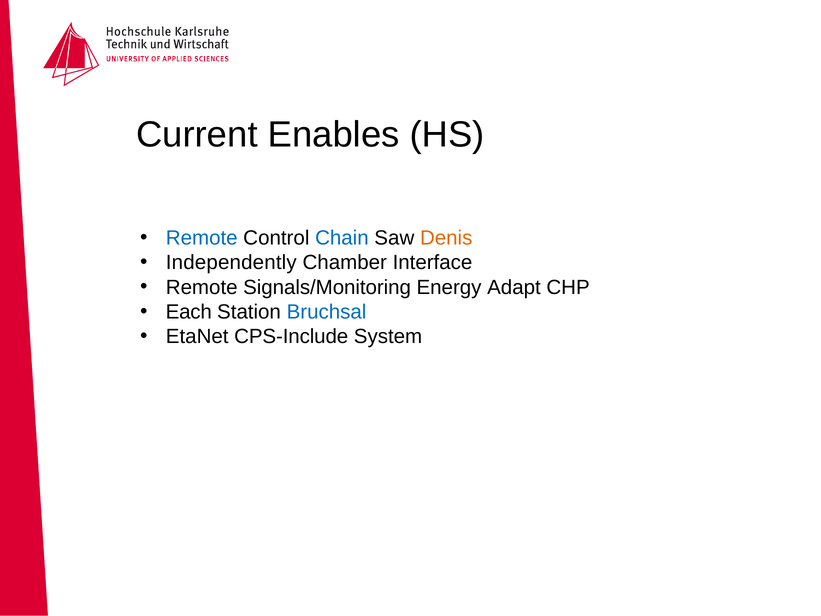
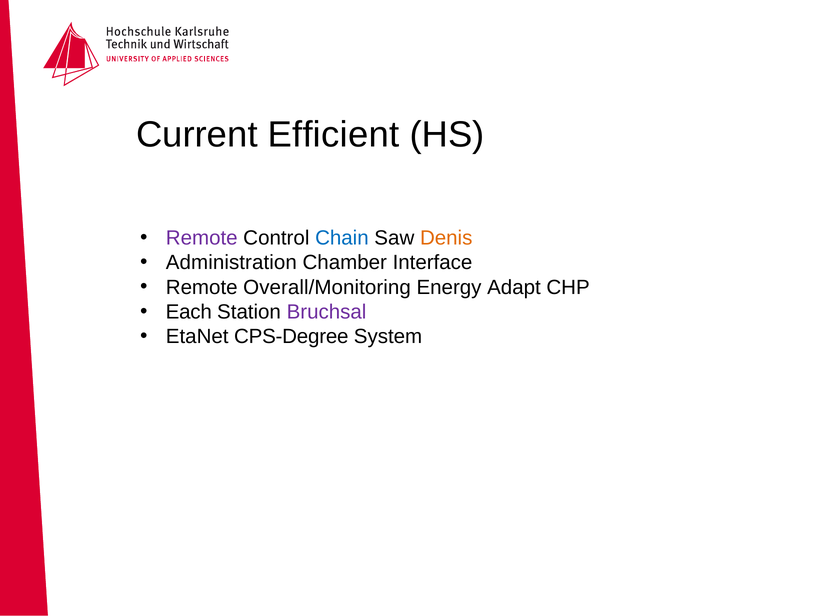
Enables: Enables -> Efficient (334, 134)
Remote colour: blue -> purple (202, 238)
Independently: Independently -> Administration (231, 263)
Signals/Monitoring: Signals/Monitoring -> Overall/Monitoring (327, 287)
Bruchsal colour: blue -> purple (327, 312)
CPS-Include: CPS-Include -> CPS-Degree (291, 336)
